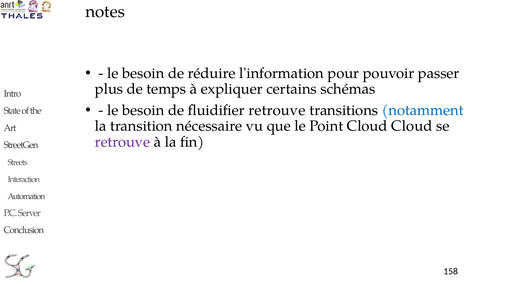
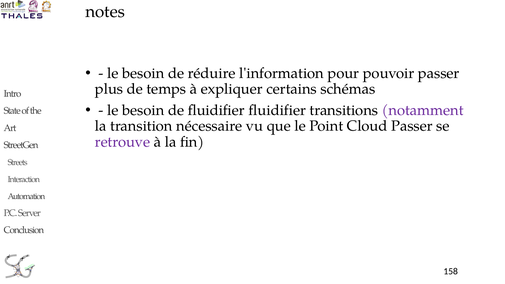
fluidifier retrouve: retrouve -> fluidifier (277, 110)
notamment colour: blue -> purple (423, 110)
Cloud Cloud: Cloud -> Passer (412, 126)
